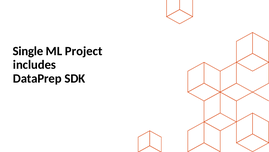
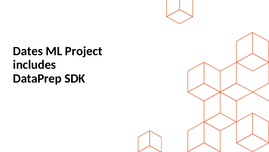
Single: Single -> Dates (28, 51)
